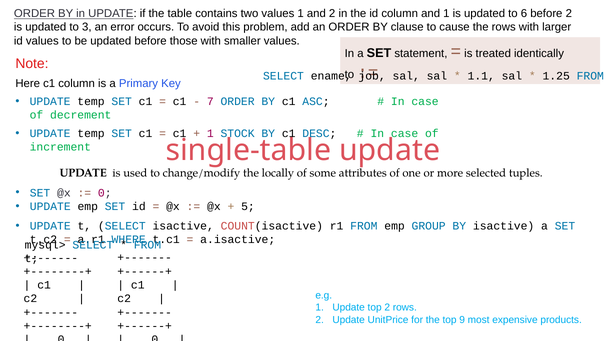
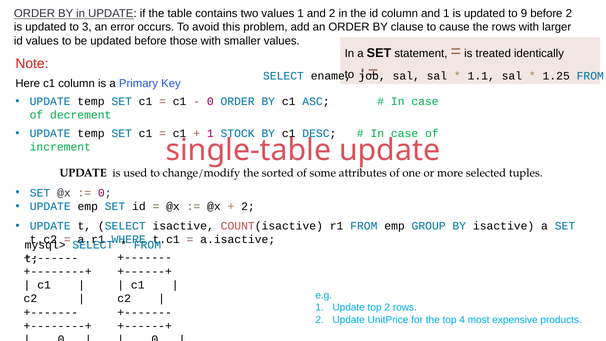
to 6: 6 -> 9 (524, 14)
7: 7 -> 0 (210, 102)
locally: locally -> sorted (278, 173)
5: 5 -> 2 (248, 206)
9: 9 -> 4 (462, 320)
